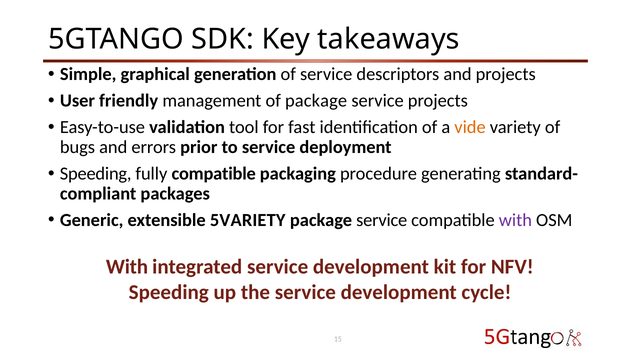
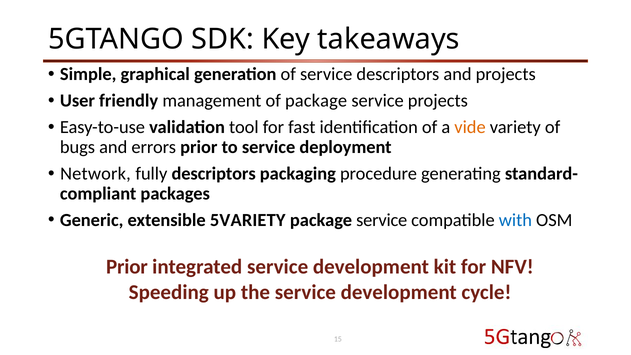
Speeding: Speeding -> Network (95, 174)
fully compatible: compatible -> descriptors (214, 174)
with colour: purple -> blue (515, 220)
With: With -> Prior (127, 267)
